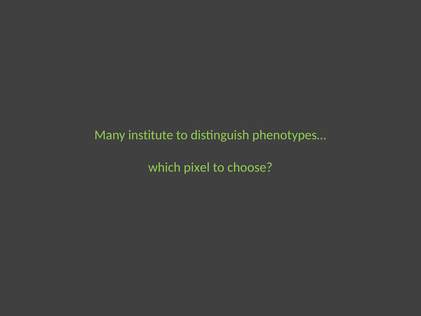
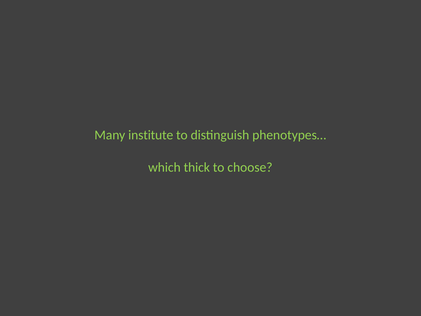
pixel: pixel -> thick (197, 167)
